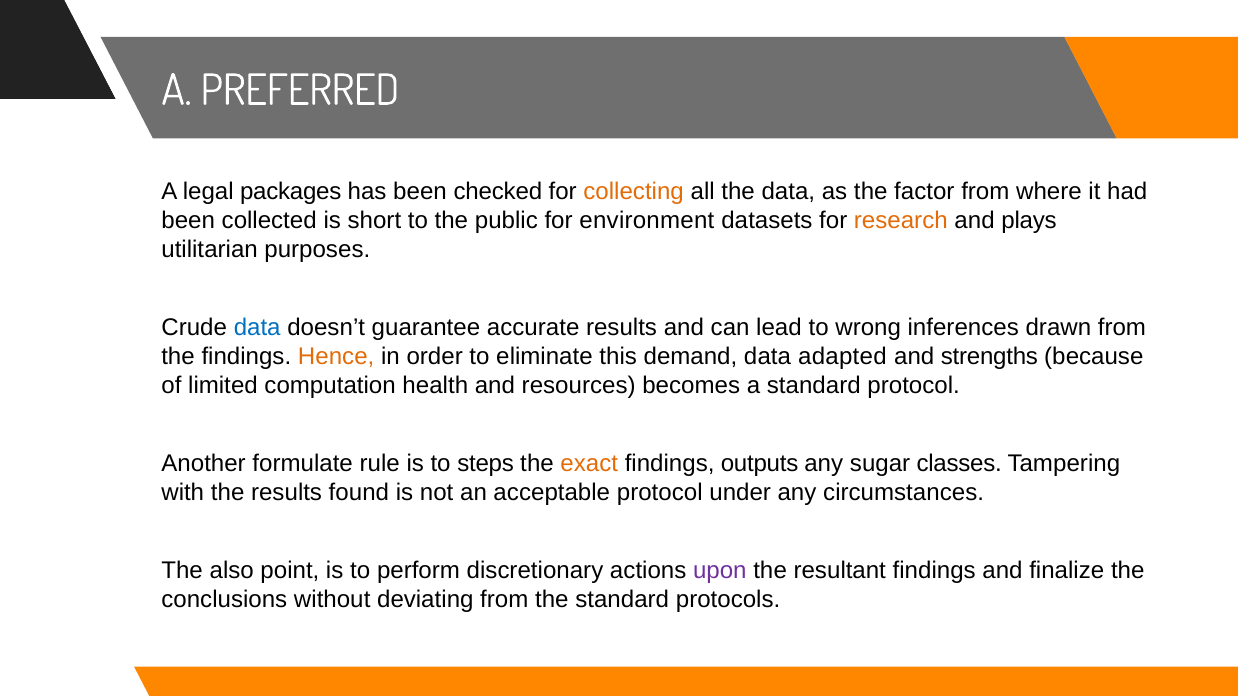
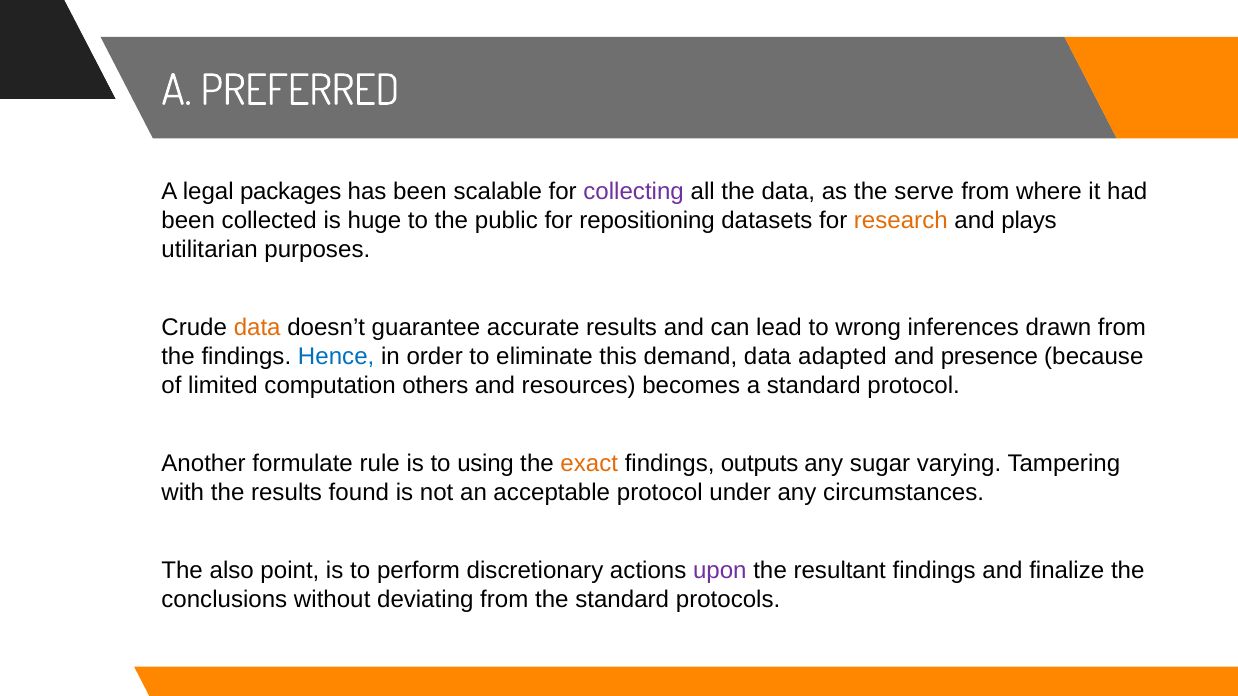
checked: checked -> scalable (498, 191)
collecting colour: orange -> purple (634, 191)
factor: factor -> serve (924, 191)
short: short -> huge (374, 220)
environment: environment -> repositioning (647, 220)
data colour: blue -> orange (257, 328)
Hence colour: orange -> blue (336, 357)
strengths: strengths -> presence (989, 357)
health: health -> others (435, 386)
steps: steps -> using (486, 464)
classes: classes -> varying (959, 464)
